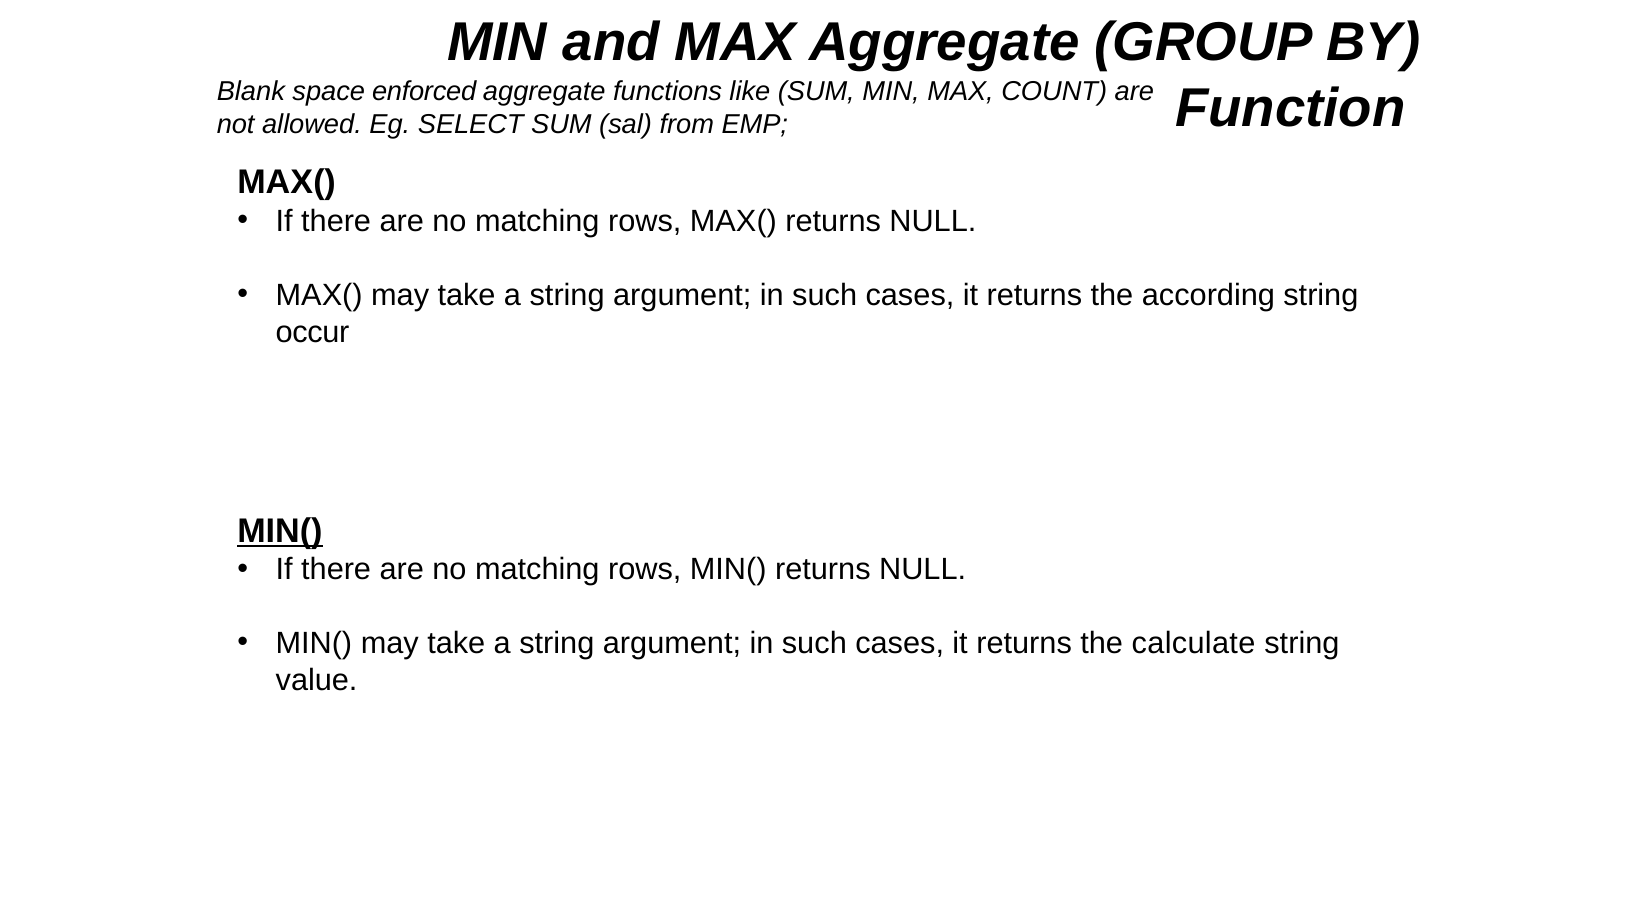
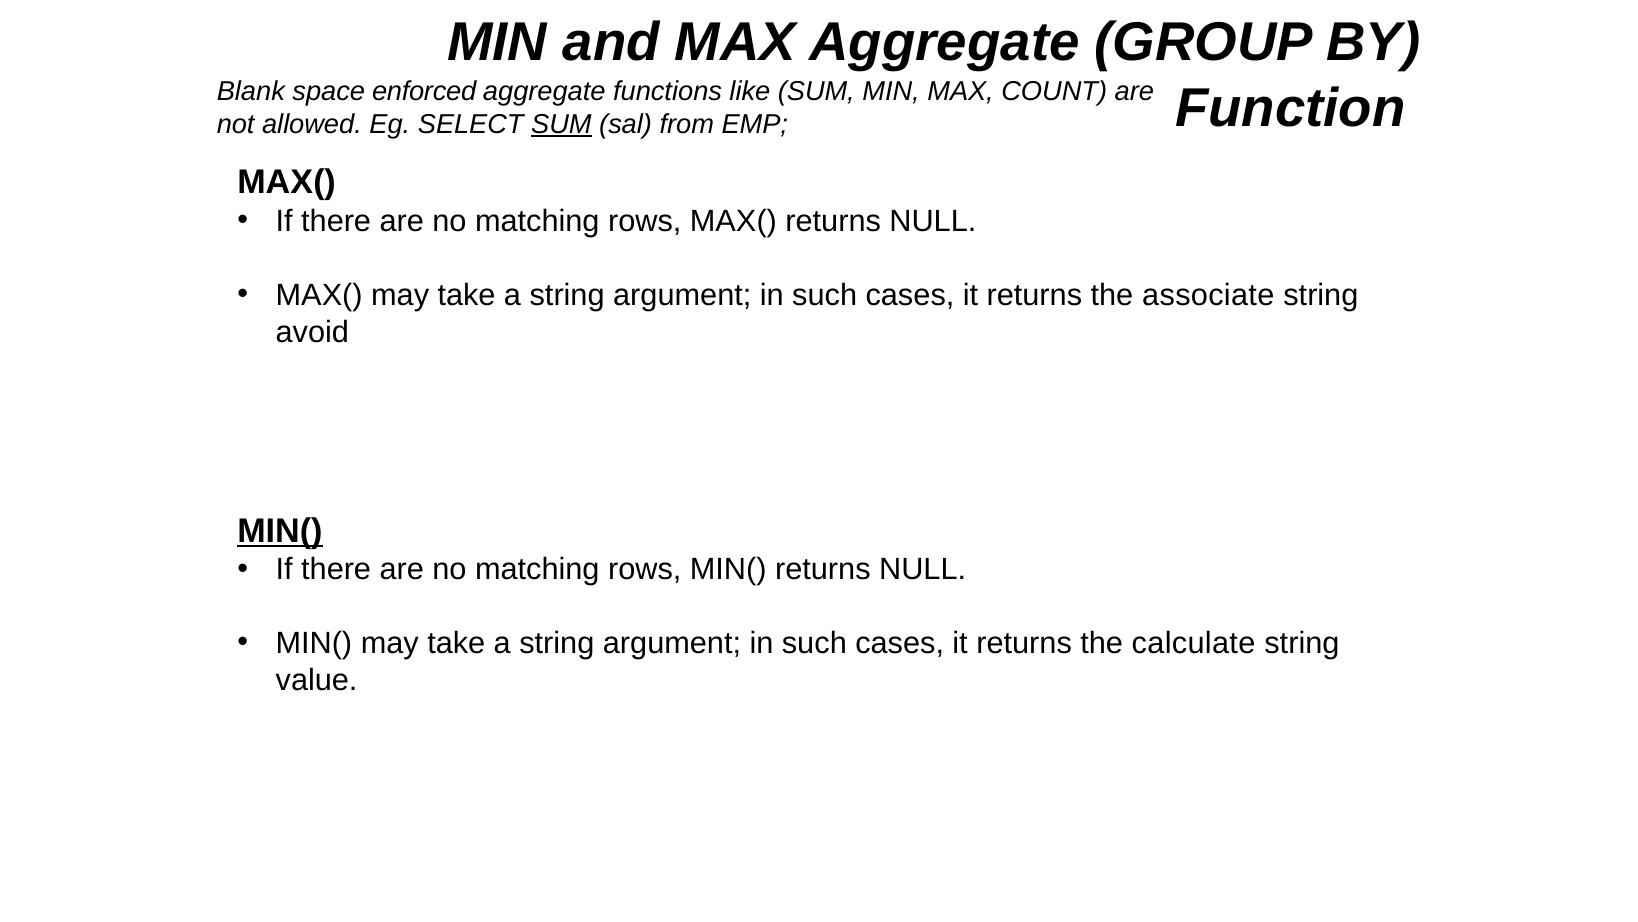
SUM underline: none -> present (561, 124)
according: according -> associate (1208, 295)
occur: occur -> avoid (312, 332)
